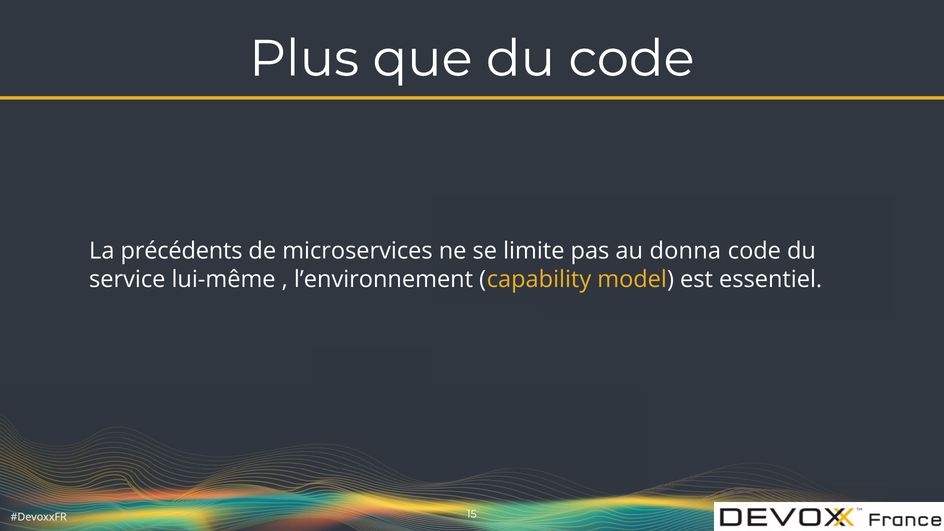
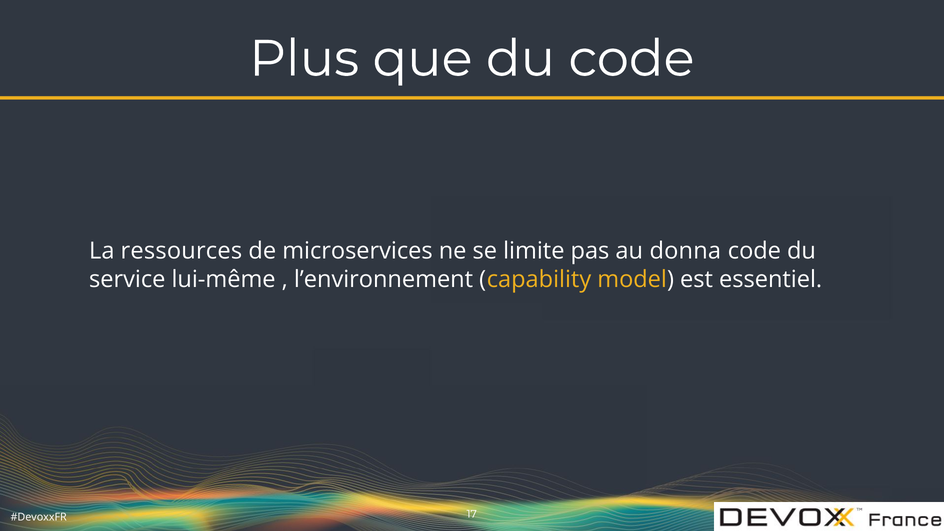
précédents: précédents -> ressources (181, 251)
15: 15 -> 17 (472, 514)
